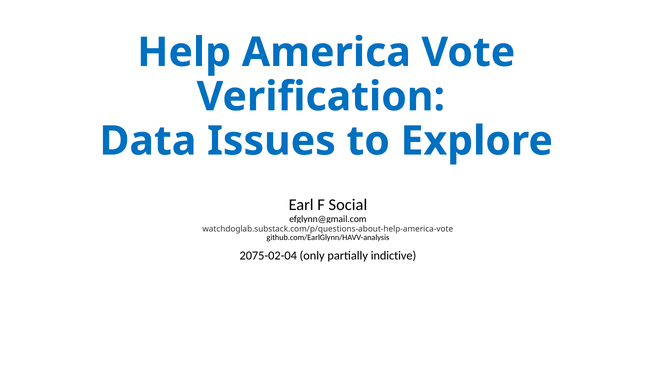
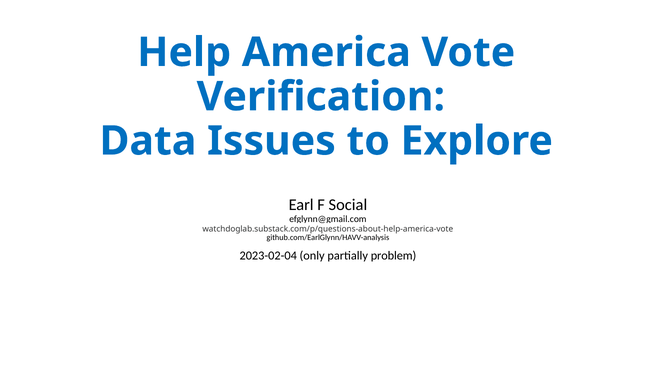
2075-02-04: 2075-02-04 -> 2023-02-04 (268, 256)
indictive: indictive -> problem (394, 256)
